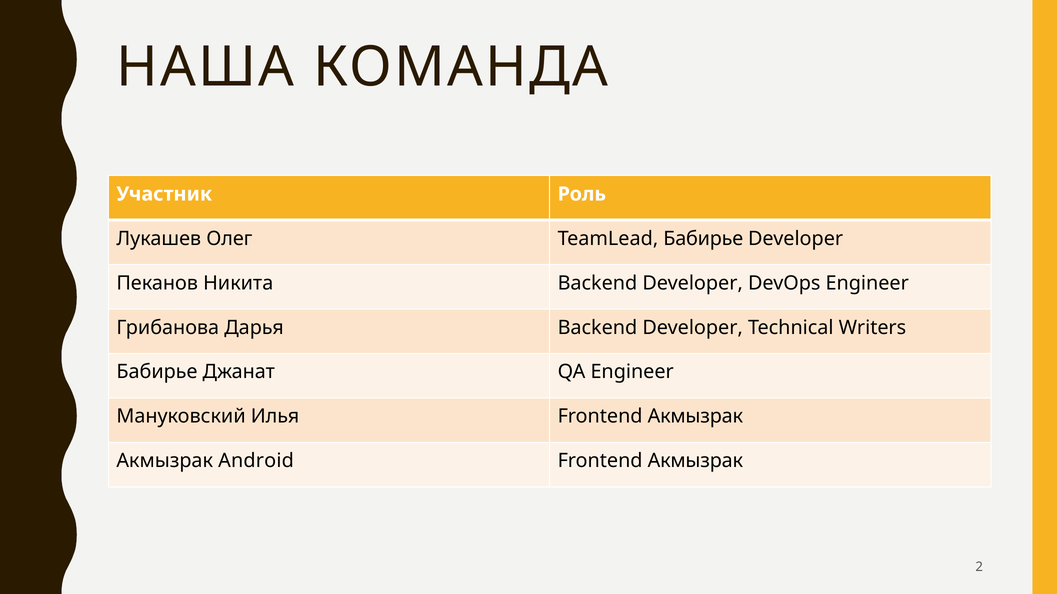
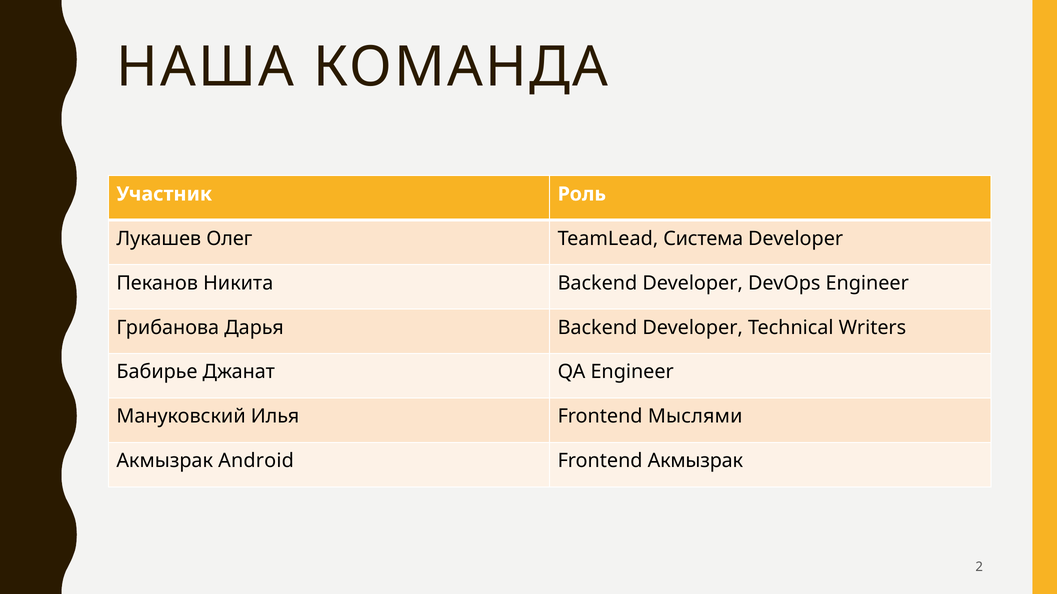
TeamLead Бабирье: Бабирье -> Система (703, 239)
Акмызрак: Акмызрак -> Мыслями (695, 417)
